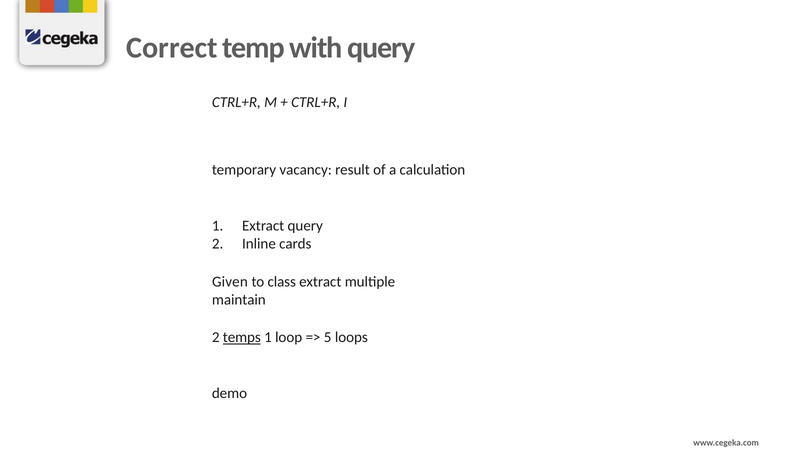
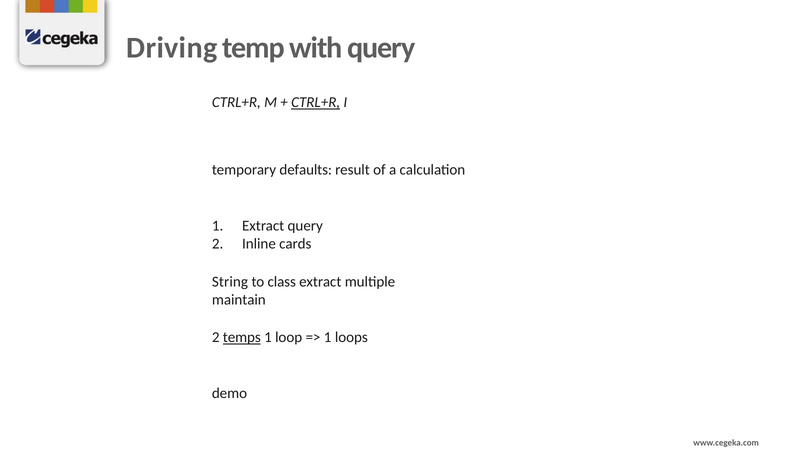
Correct: Correct -> Driving (172, 48)
CTRL+R underline: none -> present (316, 102)
vacancy: vacancy -> defaults (306, 170)
Given: Given -> String (230, 281)
5: 5 -> 1 (328, 337)
